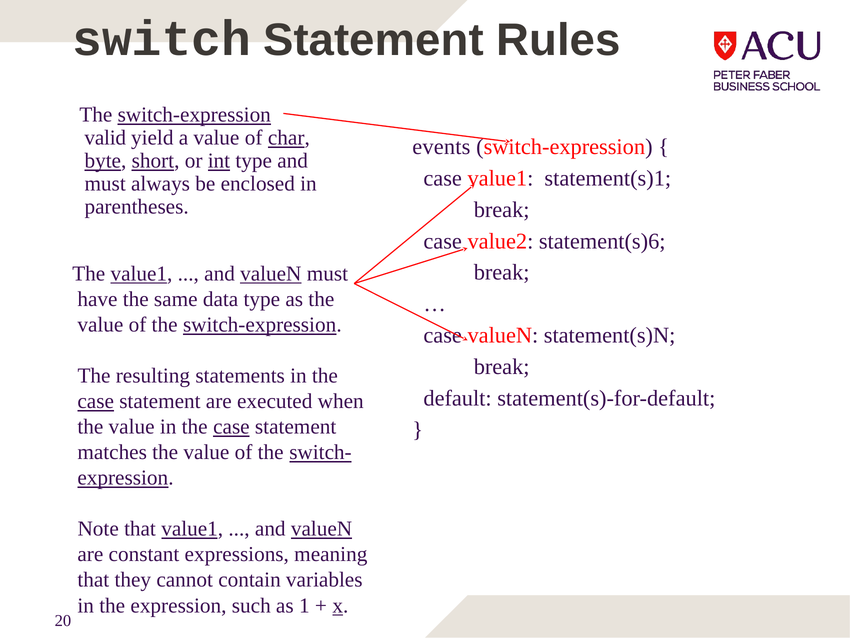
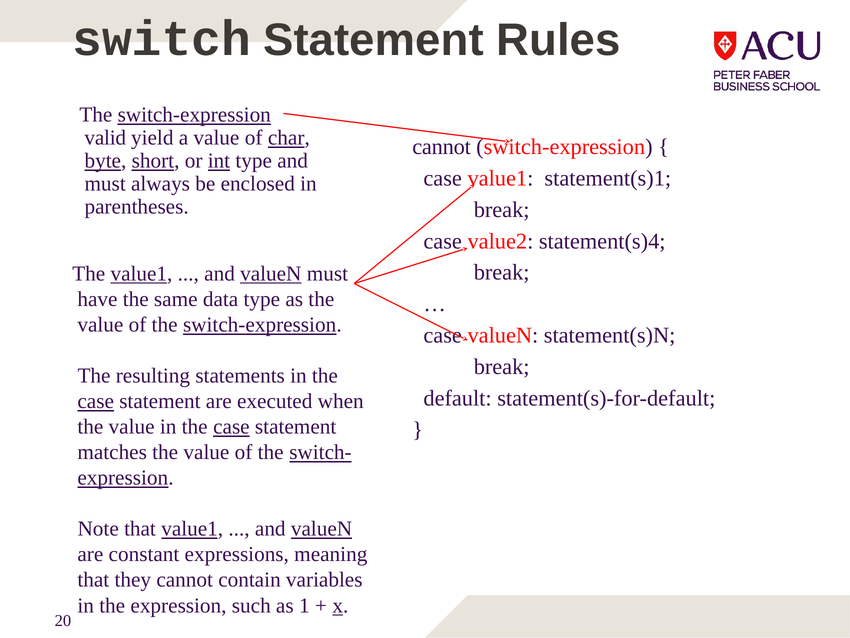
events: events -> cannot (442, 147)
statement(s)6: statement(s)6 -> statement(s)4 (602, 241)
